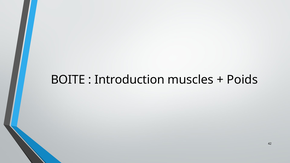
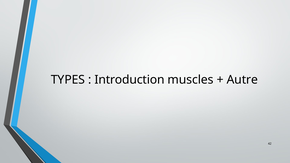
BOITE: BOITE -> TYPES (68, 80)
Poids: Poids -> Autre (242, 80)
